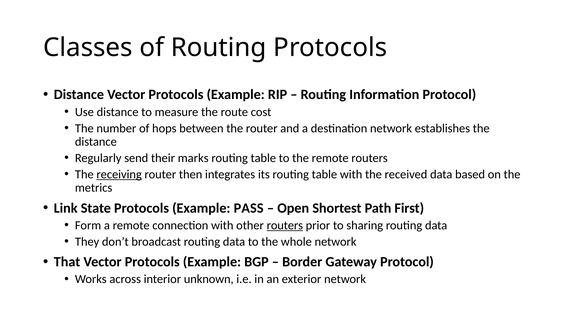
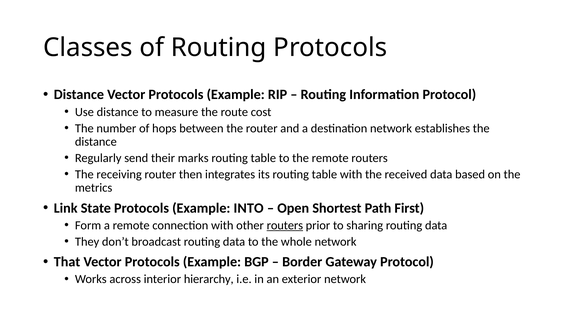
receiving underline: present -> none (119, 174)
PASS: PASS -> INTO (249, 208)
unknown: unknown -> hierarchy (209, 279)
